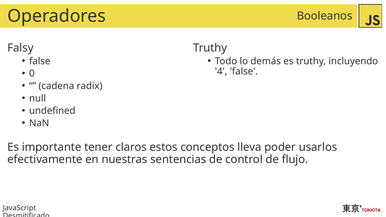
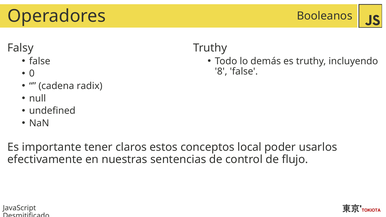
4: 4 -> 8 (221, 72)
lleva: lleva -> local (249, 147)
